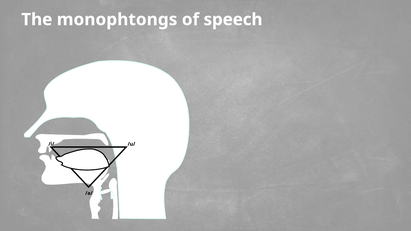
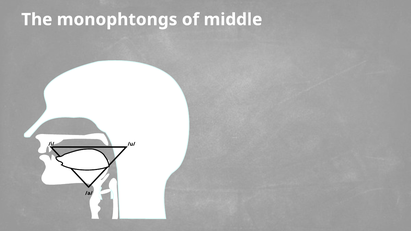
speech: speech -> middle (233, 20)
